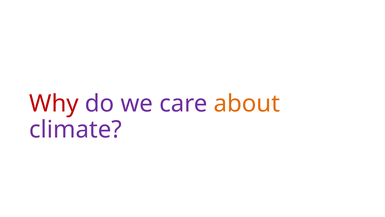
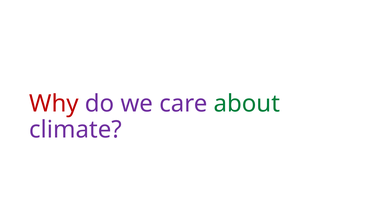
about colour: orange -> green (247, 103)
